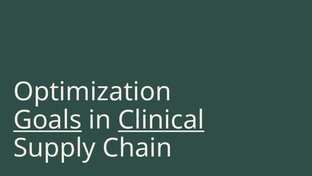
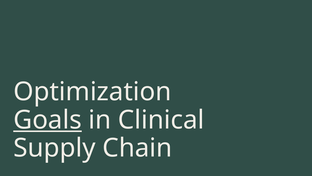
Clinical underline: present -> none (161, 120)
